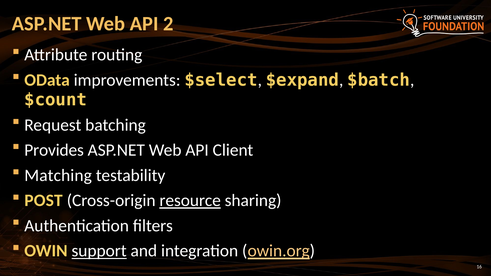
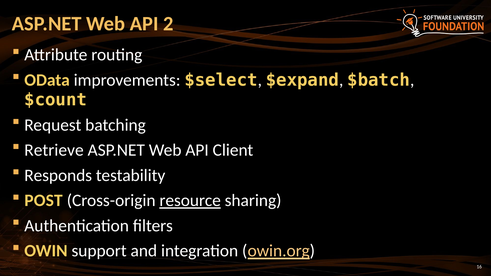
Provides: Provides -> Retrieve (54, 150)
Matching: Matching -> Responds (58, 175)
support underline: present -> none (99, 251)
